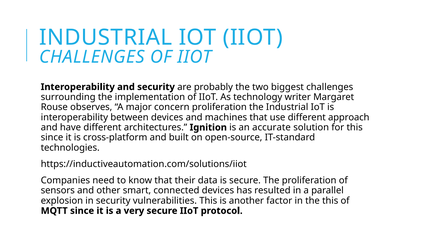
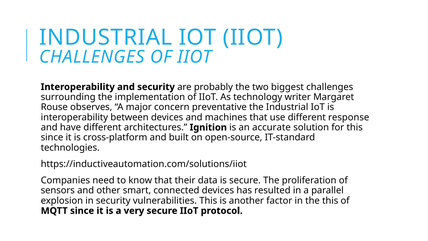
concern proliferation: proliferation -> preventative (219, 107)
approach: approach -> response (349, 117)
